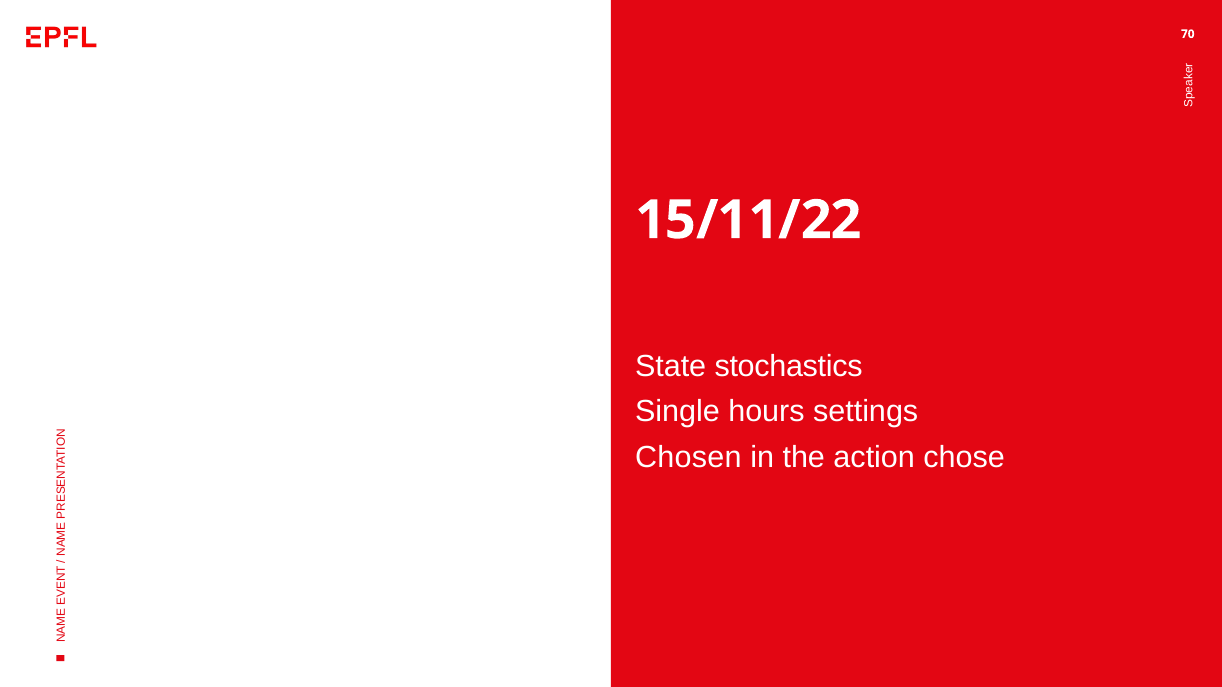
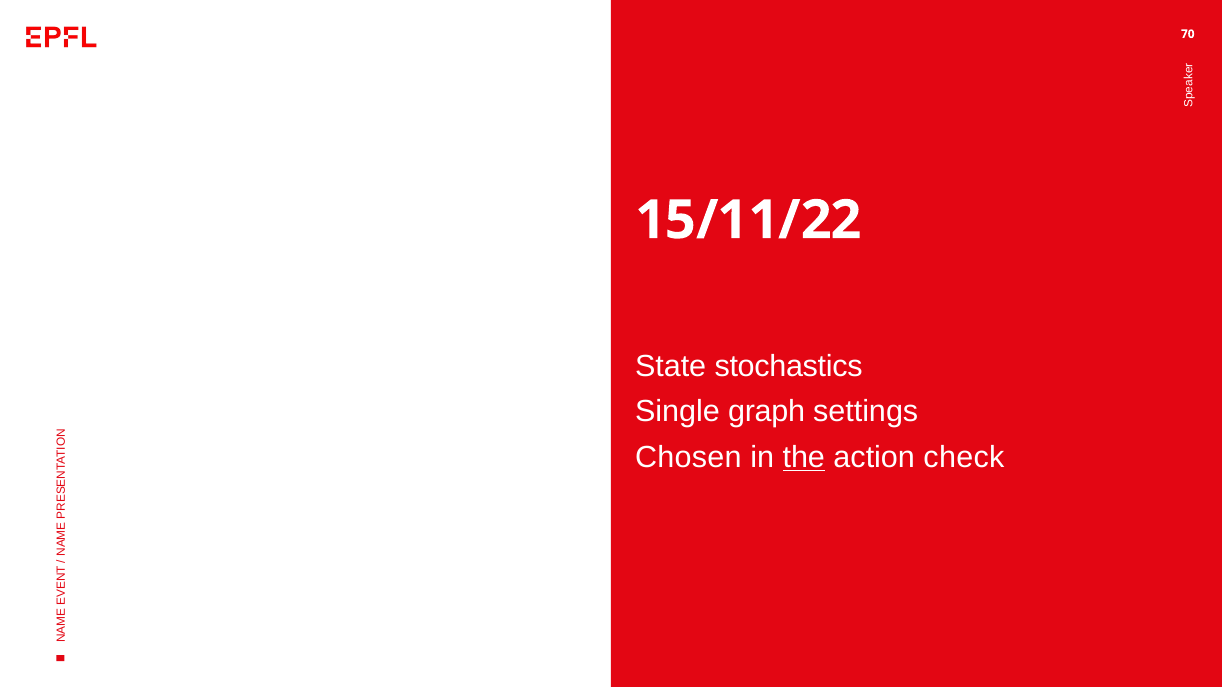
hours: hours -> graph (767, 412)
the underline: none -> present (804, 458)
chose: chose -> check (964, 458)
